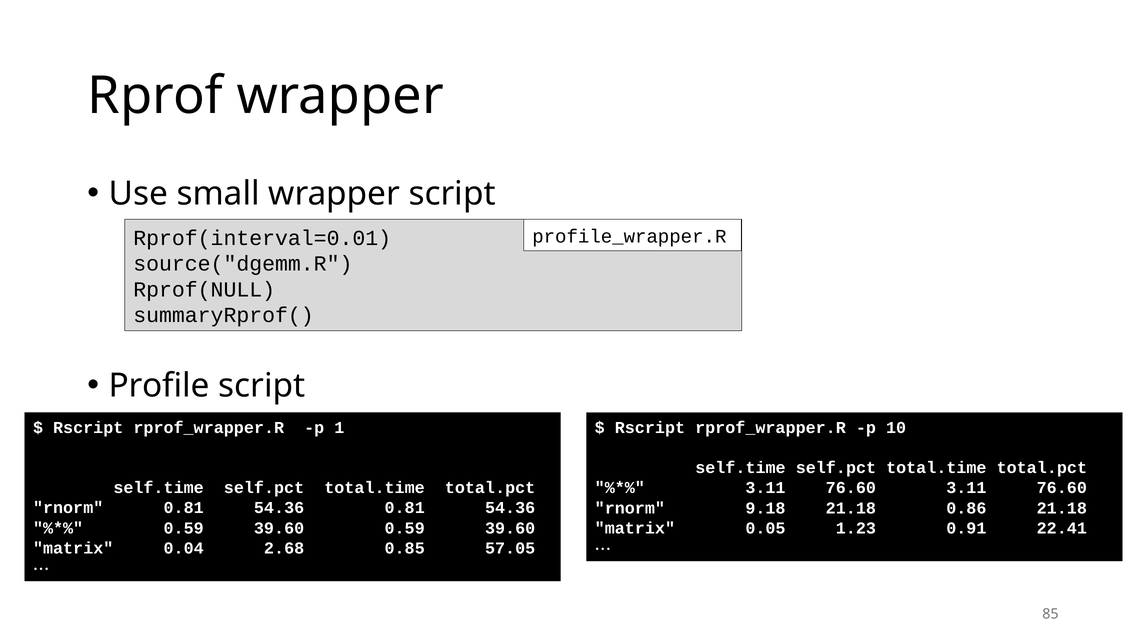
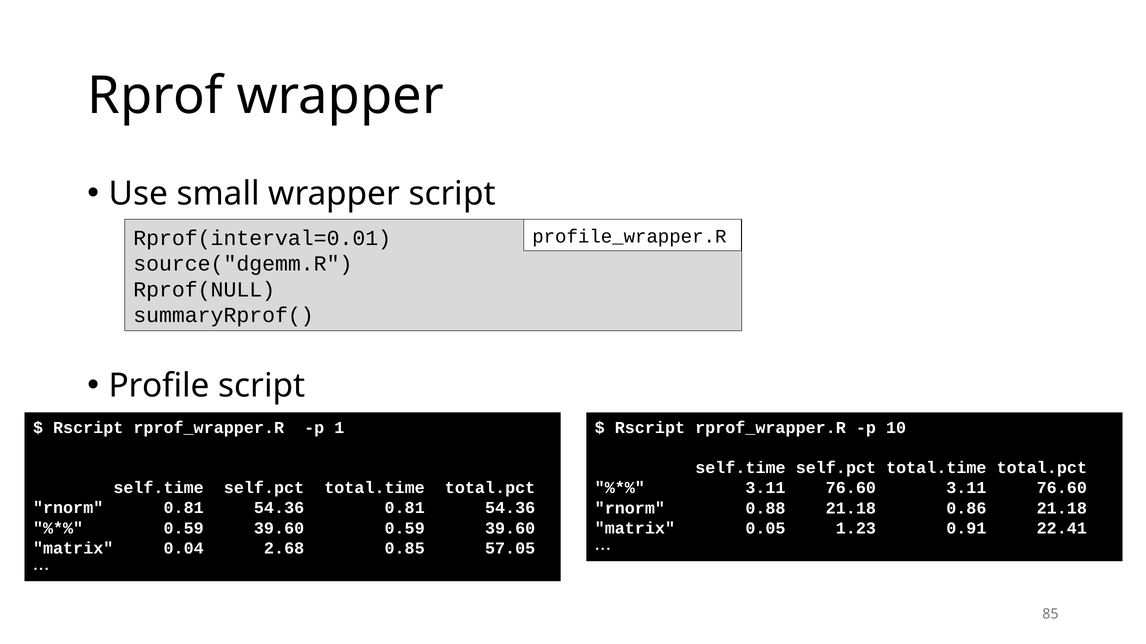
9.18: 9.18 -> 0.88 (765, 508)
